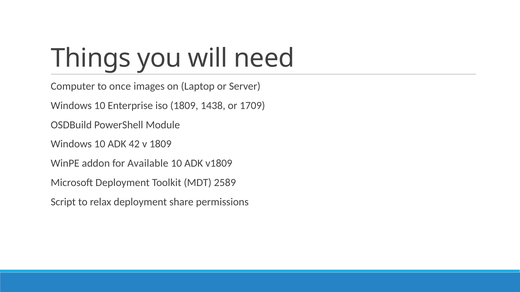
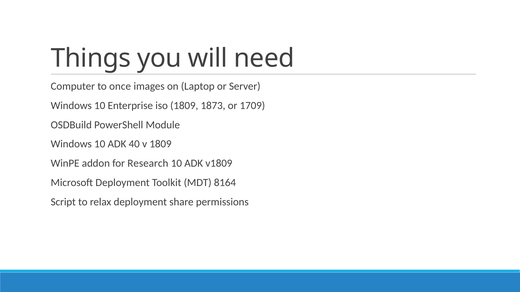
1438: 1438 -> 1873 (213, 106)
42: 42 -> 40 (134, 144)
Available: Available -> Research (148, 164)
2589: 2589 -> 8164 (225, 183)
